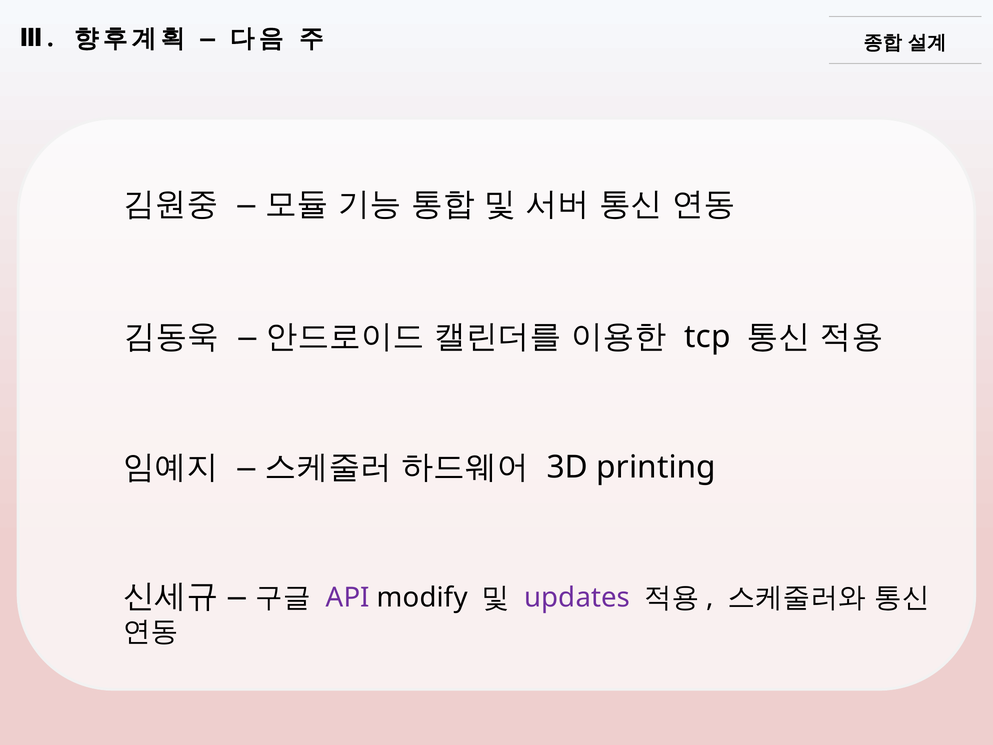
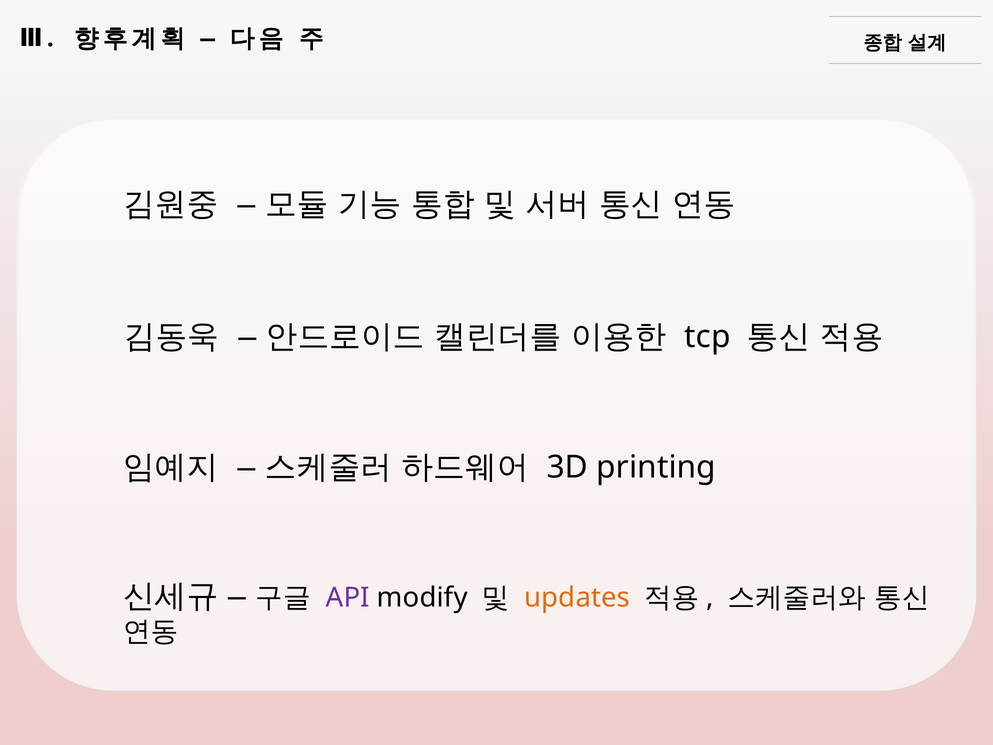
updates colour: purple -> orange (577, 598)
